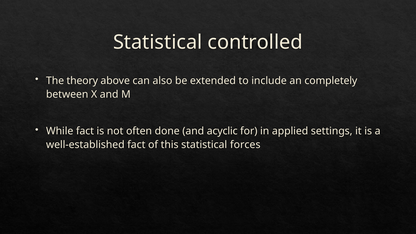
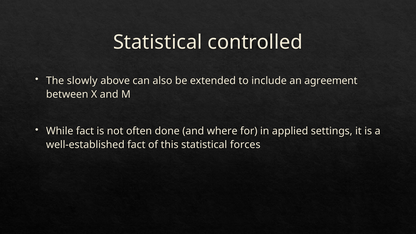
theory: theory -> slowly (82, 81)
completely: completely -> agreement (331, 81)
acyclic: acyclic -> where (222, 131)
